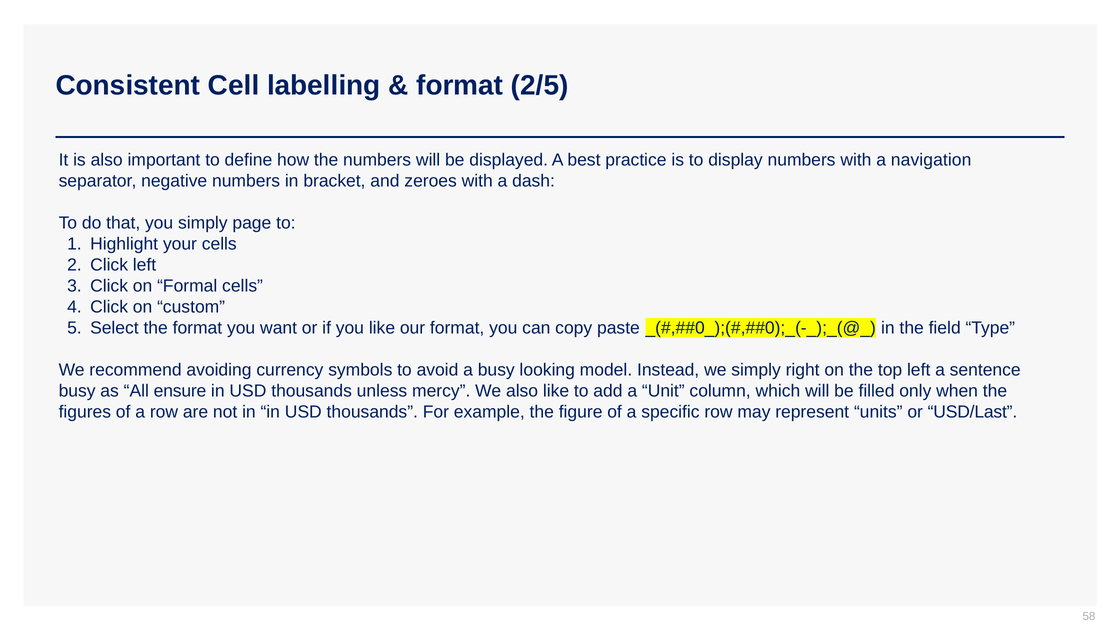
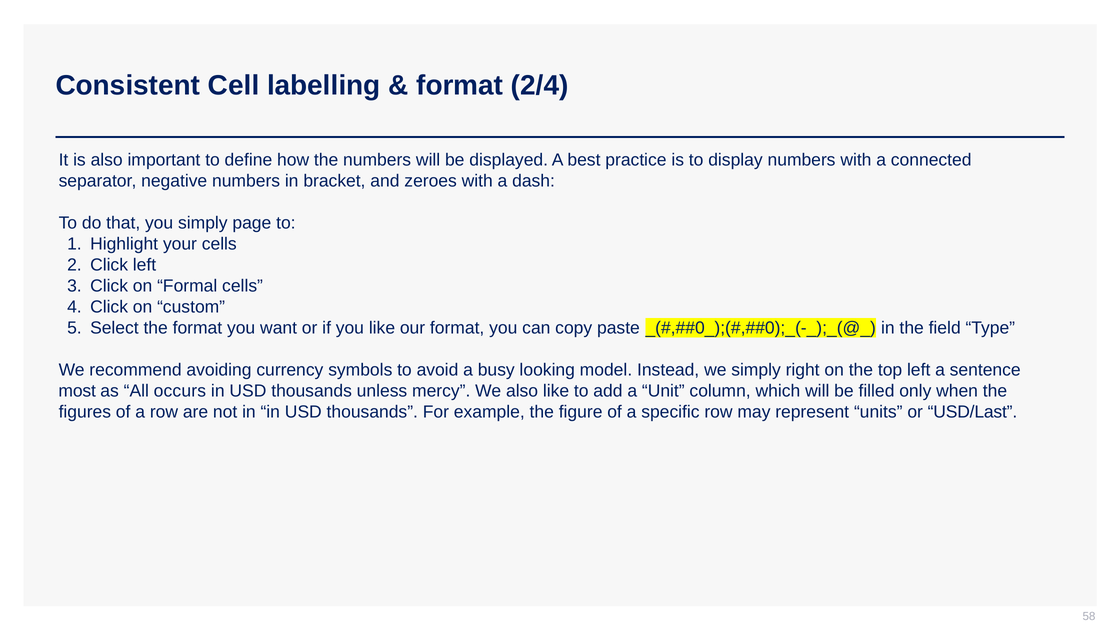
2/5: 2/5 -> 2/4 (540, 86)
navigation: navigation -> connected (931, 160)
busy: busy -> most (77, 391)
ensure: ensure -> occurs (180, 391)
